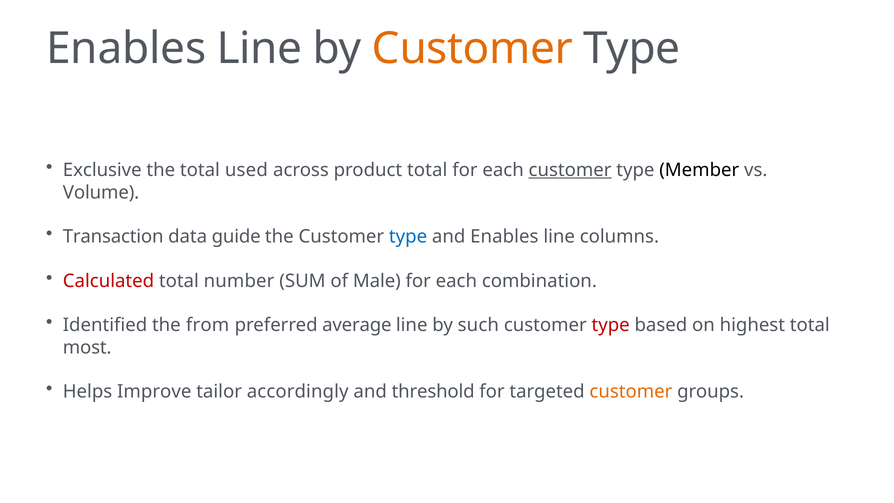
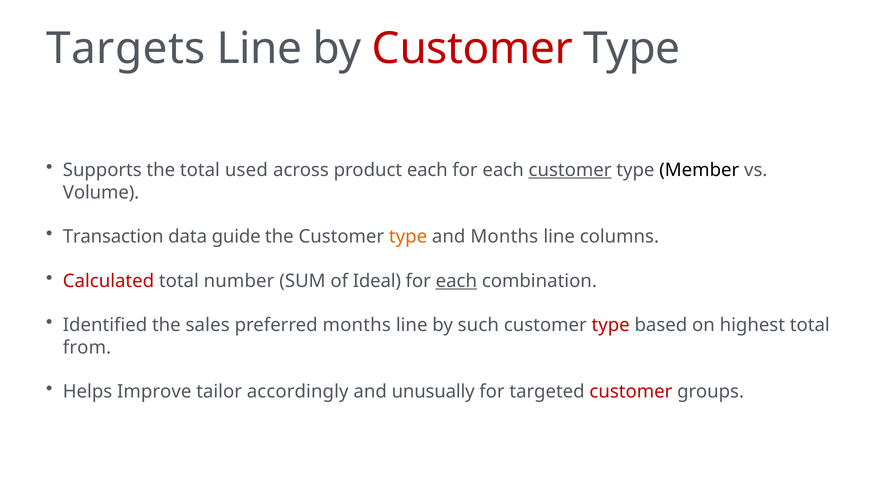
Enables: Enables -> Targets (126, 49)
Customer colour: orange -> red (472, 49)
Exclusive: Exclusive -> Supports (102, 170)
product total: total -> each (427, 170)
type colour: blue -> orange (408, 237)
and Enables: Enables -> Months (504, 237)
Male: Male -> Ideal (377, 281)
each underline: none -> present (456, 281)
from: from -> sales (208, 325)
preferred average: average -> months (357, 325)
most: most -> from (87, 347)
threshold: threshold -> unusually (433, 392)
customer colour: orange -> red (631, 392)
